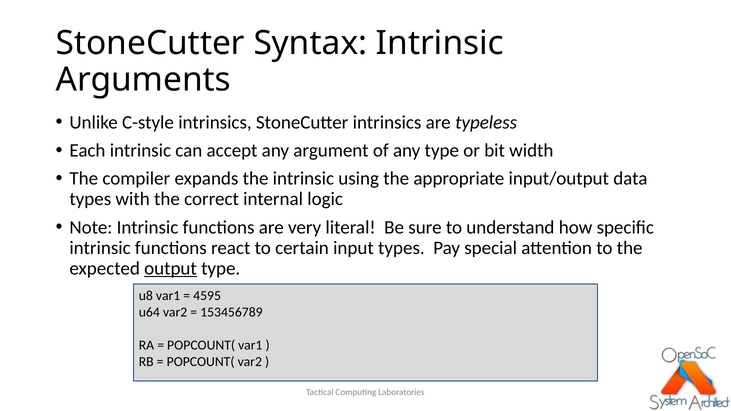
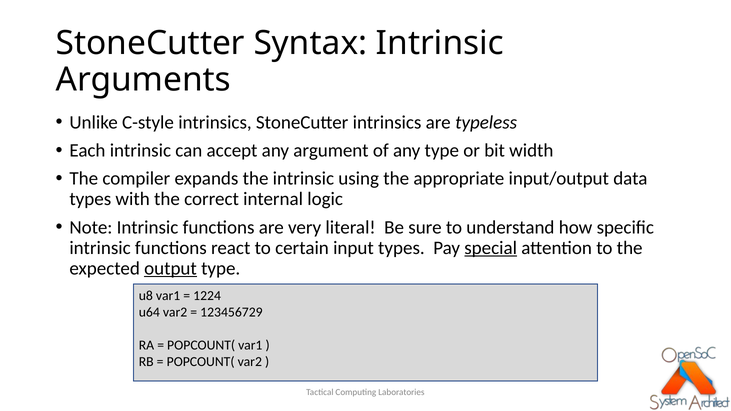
special underline: none -> present (491, 248)
4595: 4595 -> 1224 (207, 296)
153456789: 153456789 -> 123456729 (231, 312)
